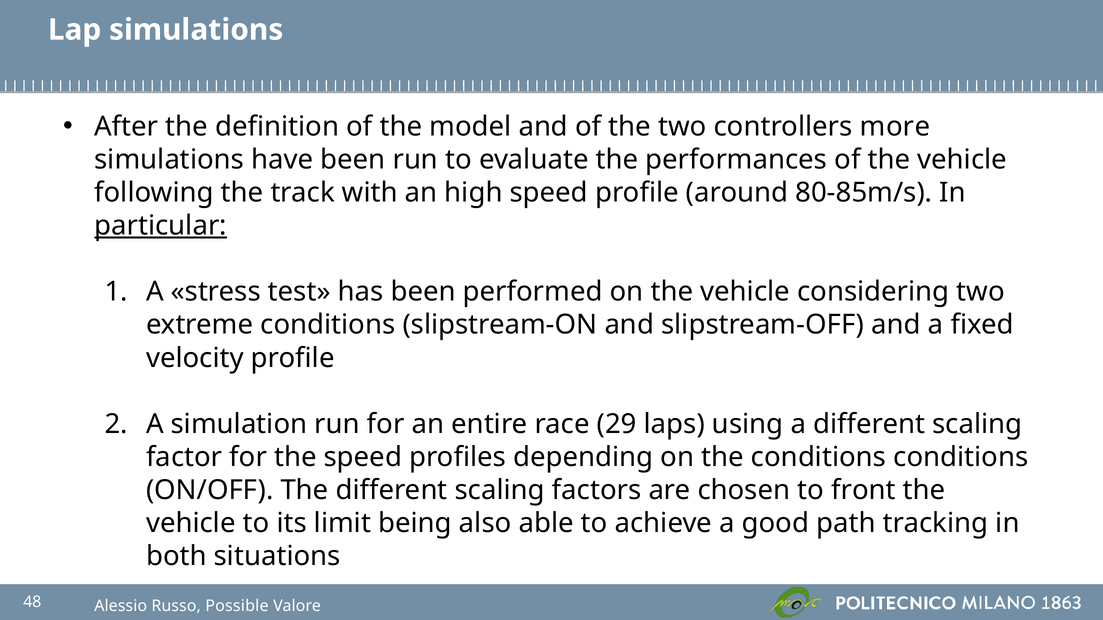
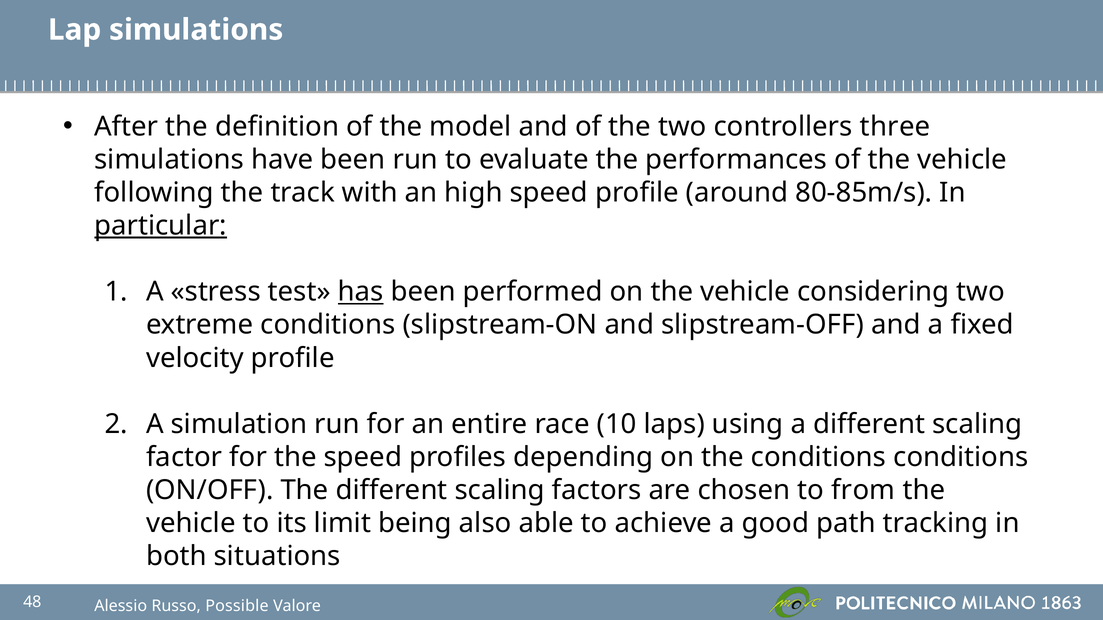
more: more -> three (895, 127)
has underline: none -> present (361, 292)
29: 29 -> 10 (617, 424)
front: front -> from (863, 491)
